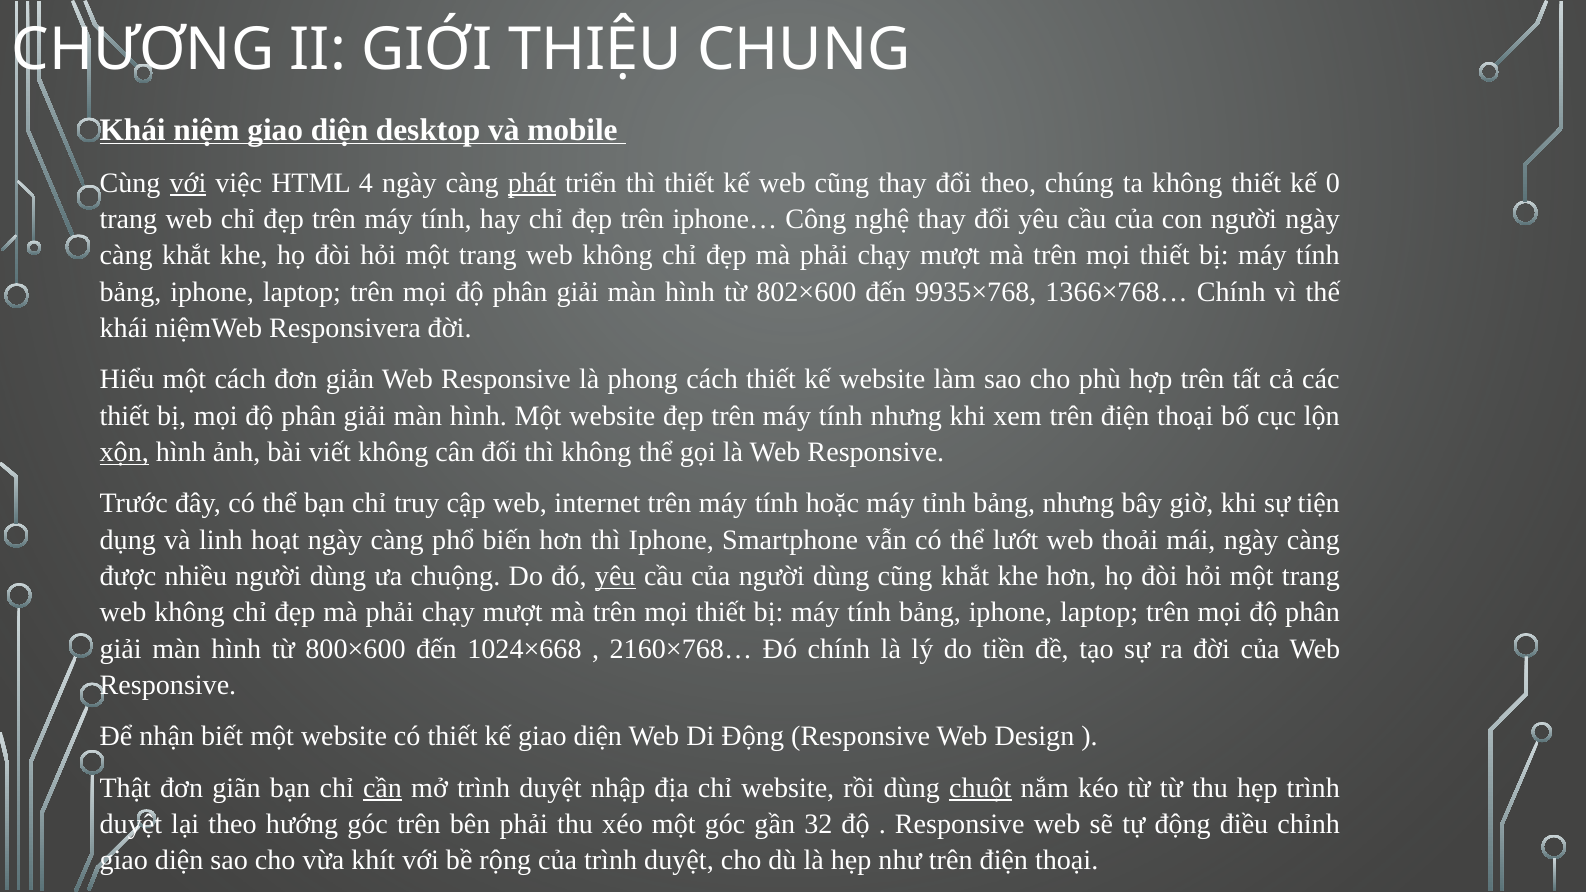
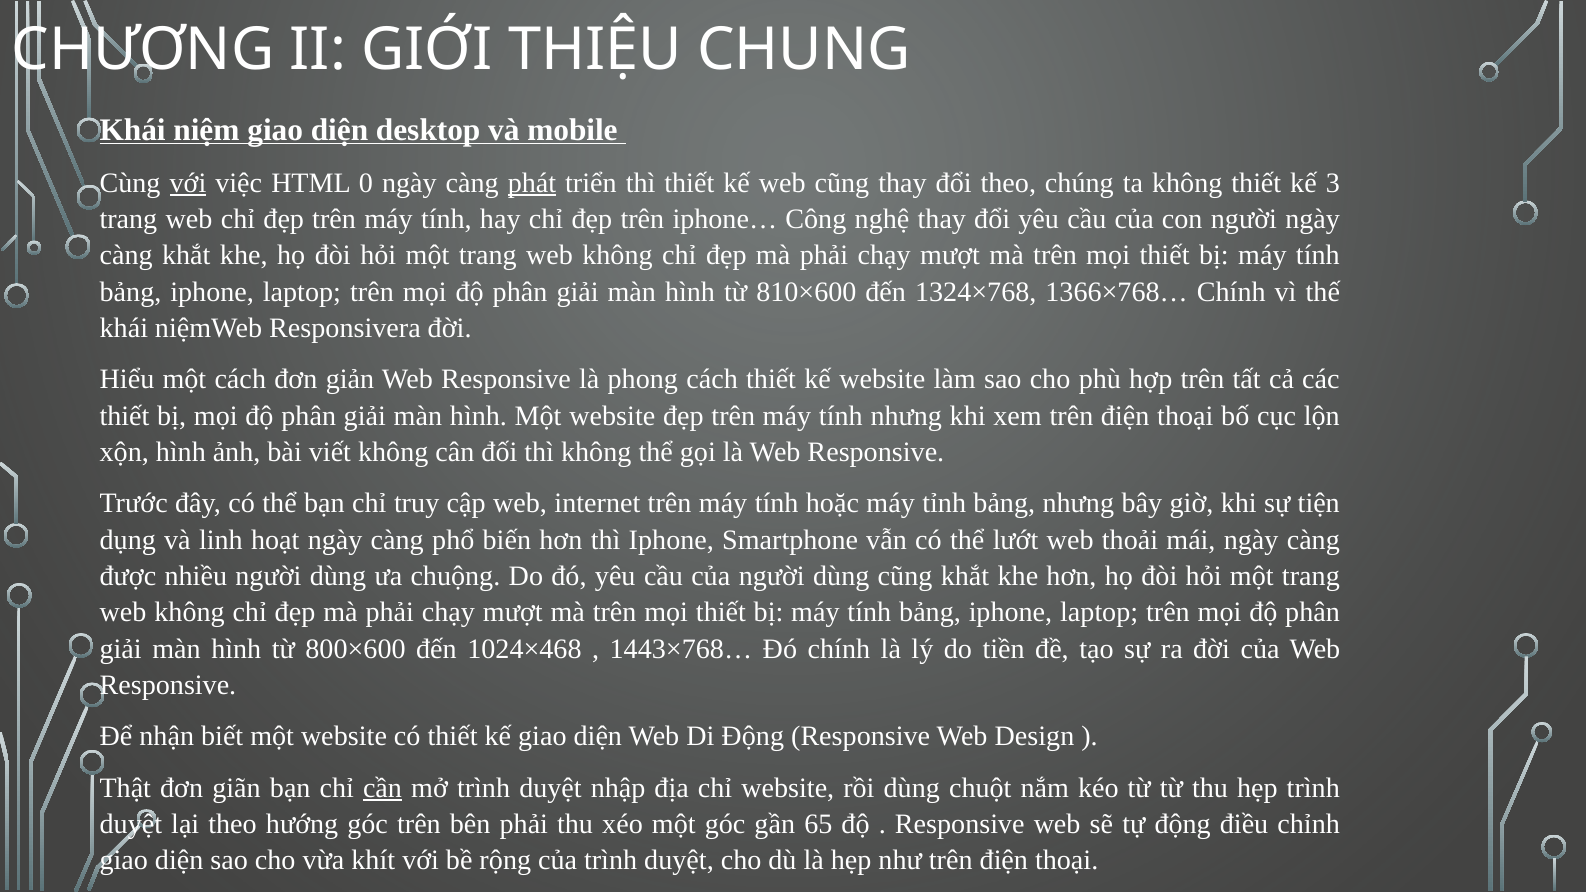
4: 4 -> 0 (366, 183)
0: 0 -> 3 (1333, 183)
802×600: 802×600 -> 810×600 (806, 292)
9935×768: 9935×768 -> 1324×768 (976, 292)
xộn underline: present -> none (124, 452)
yêu underline: present -> none (615, 576)
1024×668: 1024×668 -> 1024×468 (524, 649)
2160×768…: 2160×768… -> 1443×768… (681, 649)
chuột underline: present -> none (980, 788)
32: 32 -> 65 (818, 824)
